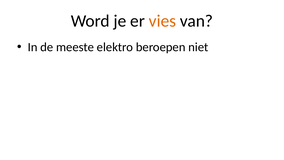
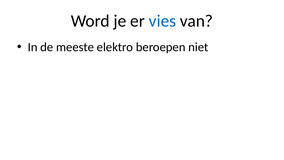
vies colour: orange -> blue (162, 21)
